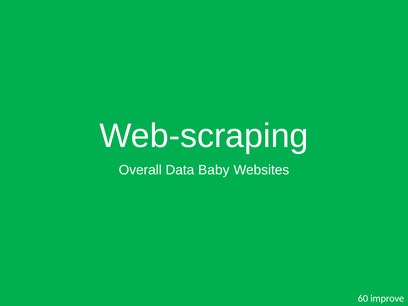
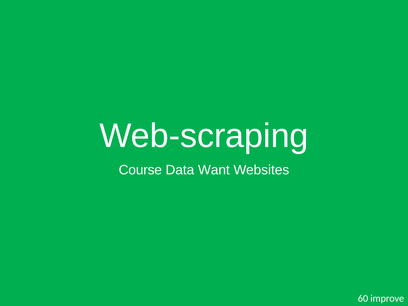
Overall: Overall -> Course (140, 170)
Baby: Baby -> Want (214, 170)
